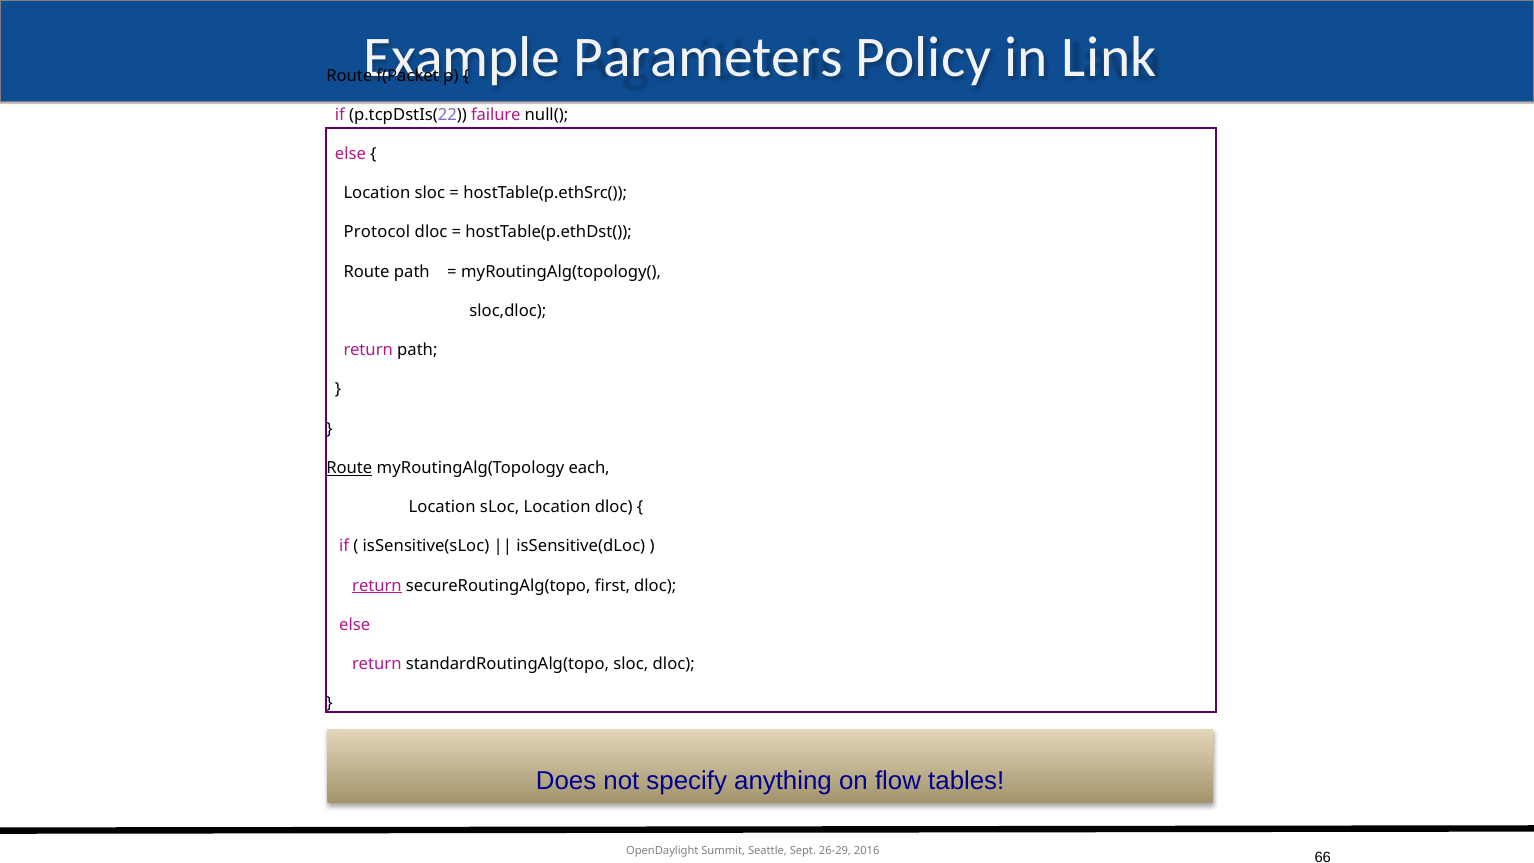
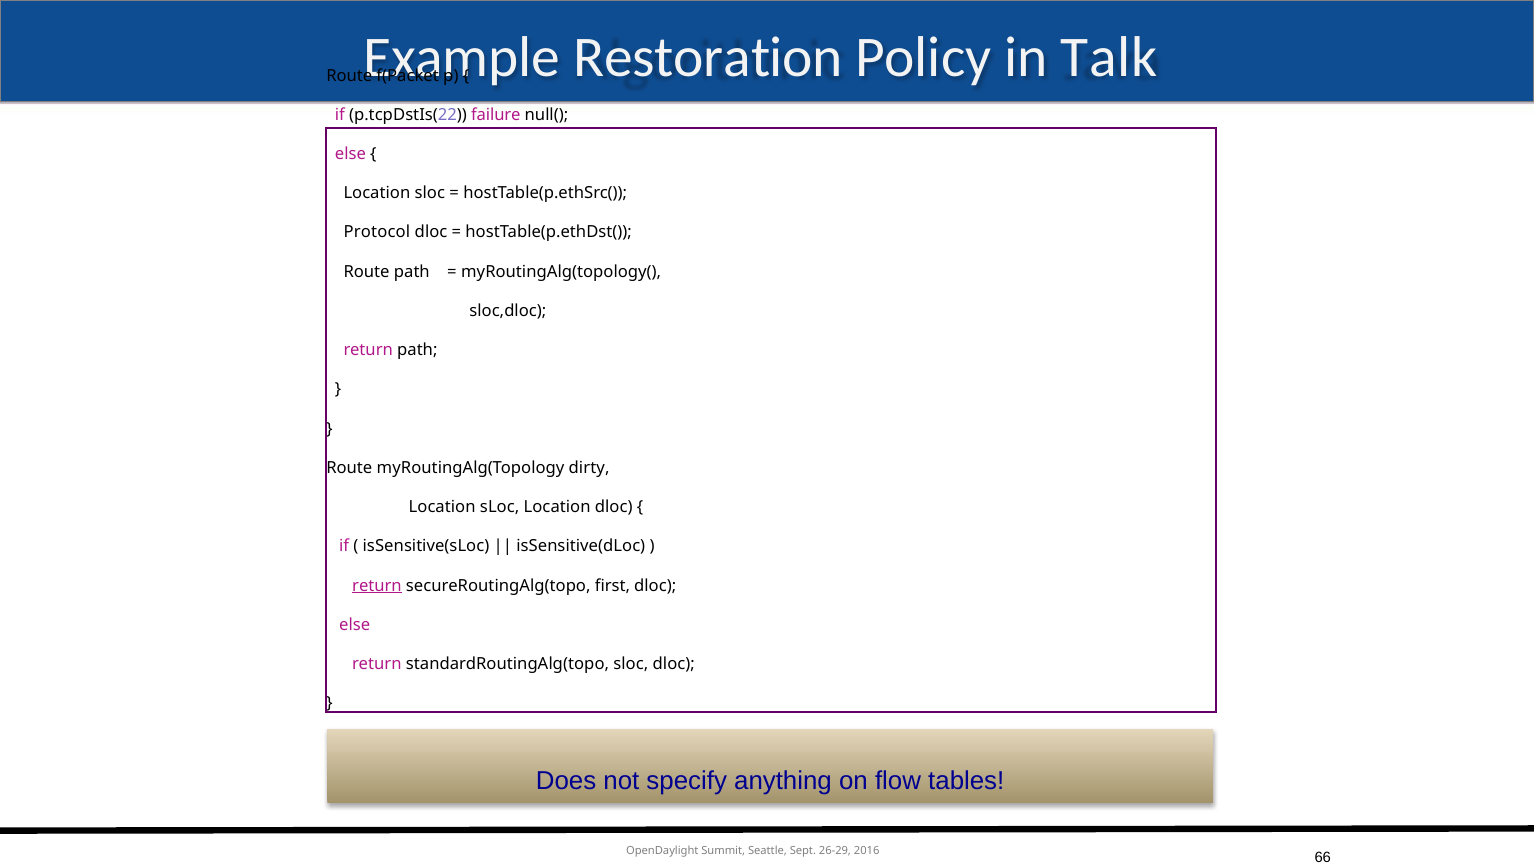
Parameters: Parameters -> Restoration (708, 58)
Link: Link -> Talk (1109, 58)
Route underline: present -> none (349, 468)
each: each -> dirty (589, 468)
